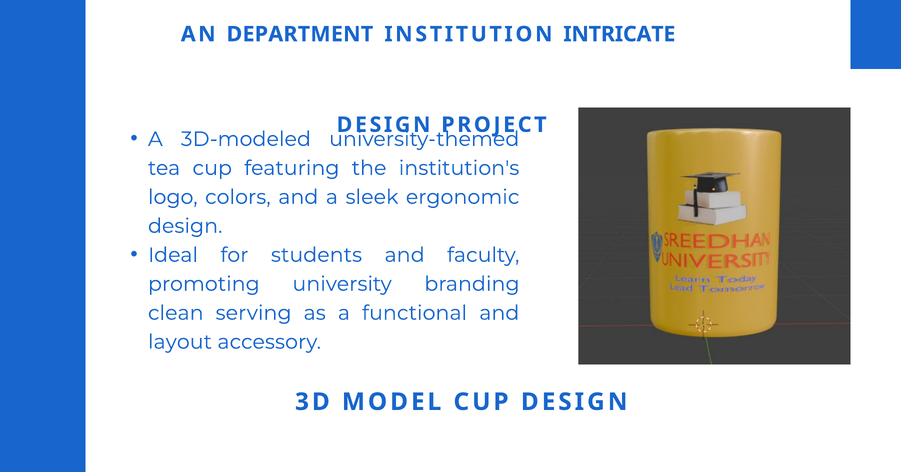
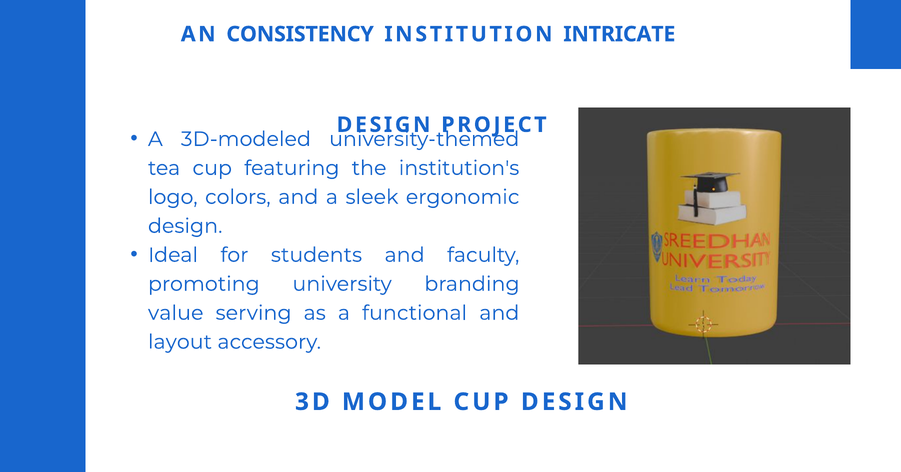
DEPARTMENT: DEPARTMENT -> CONSISTENCY (300, 34)
clean: clean -> value (176, 313)
